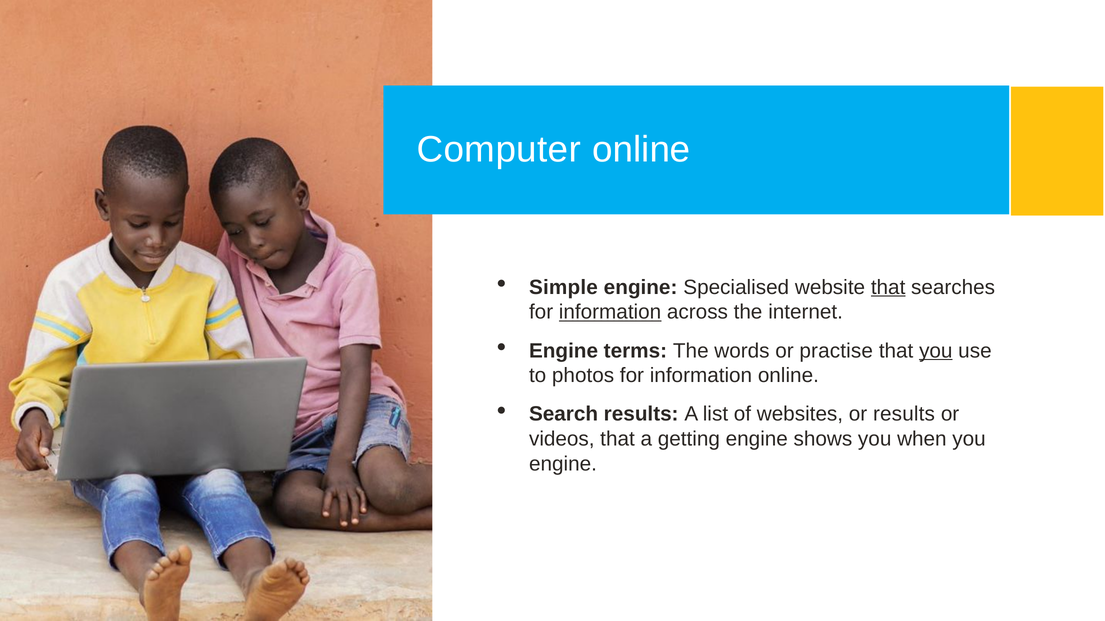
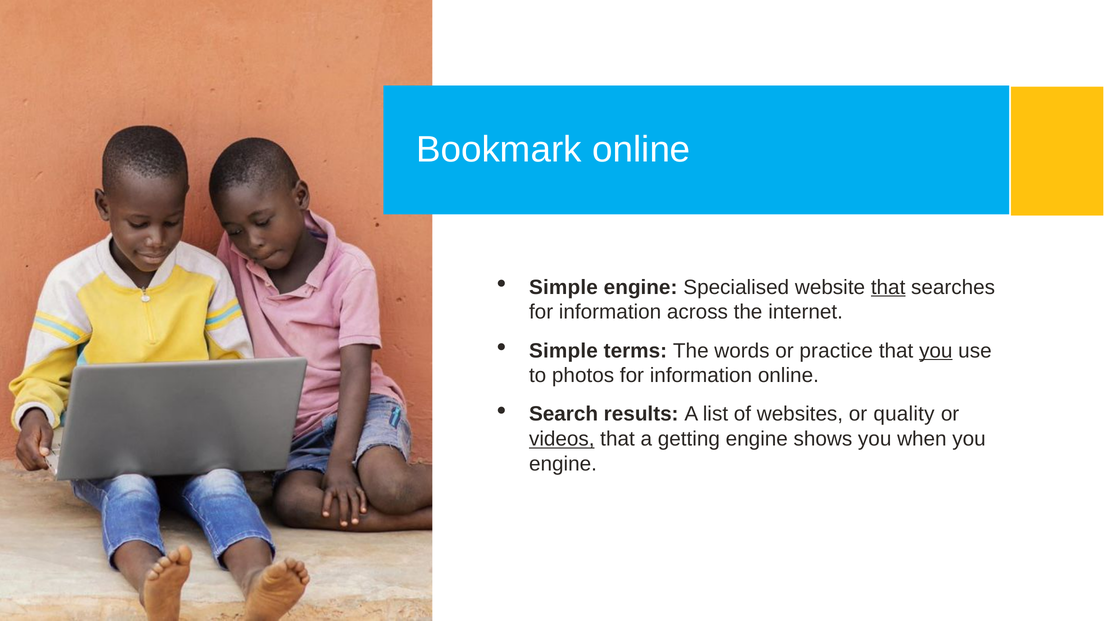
Computer: Computer -> Bookmark (499, 150)
information underline: present -> none (610, 312)
Engine: Engine -> Simple (563, 351)
practise: practise -> practice (836, 351)
or results: results -> quality (904, 415)
videos underline: none -> present (562, 439)
